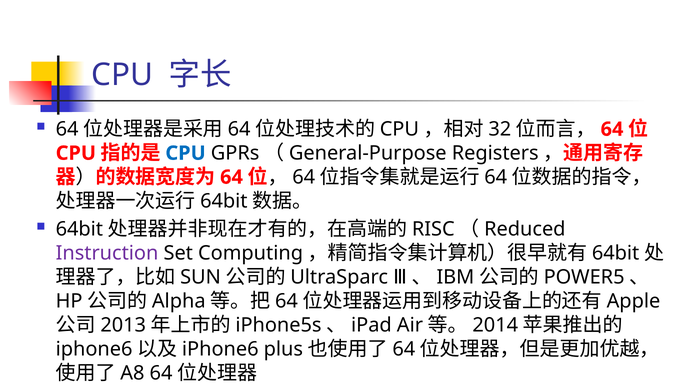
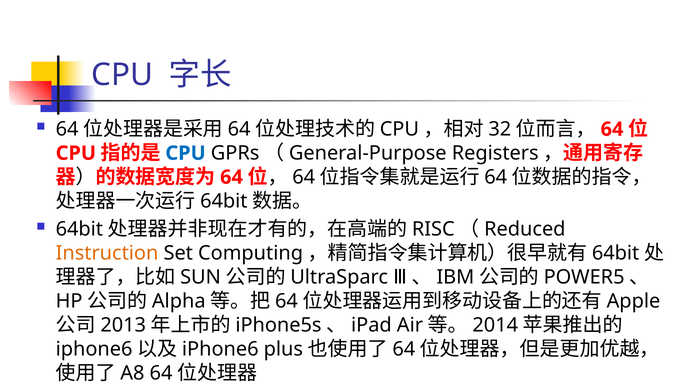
Instruction colour: purple -> orange (107, 253)
